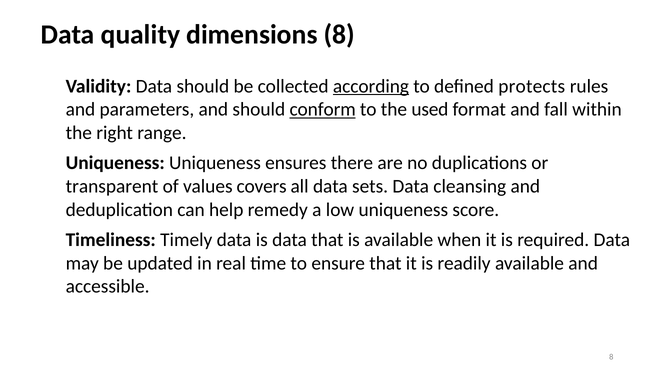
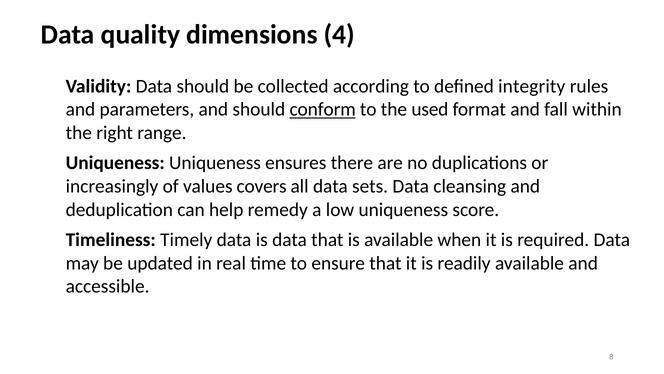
dimensions 8: 8 -> 4 (339, 34)
according underline: present -> none (371, 86)
protects: protects -> integrity (532, 86)
transparent: transparent -> increasingly (112, 186)
